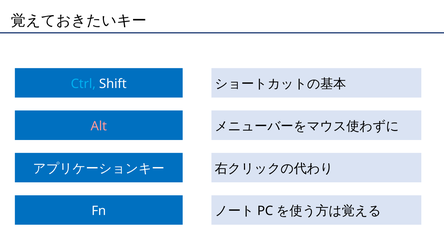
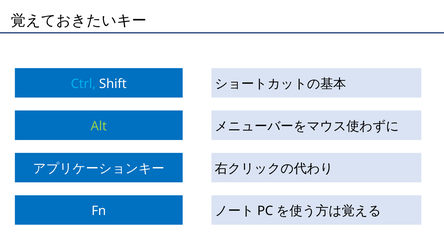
Alt colour: pink -> light green (99, 126)
